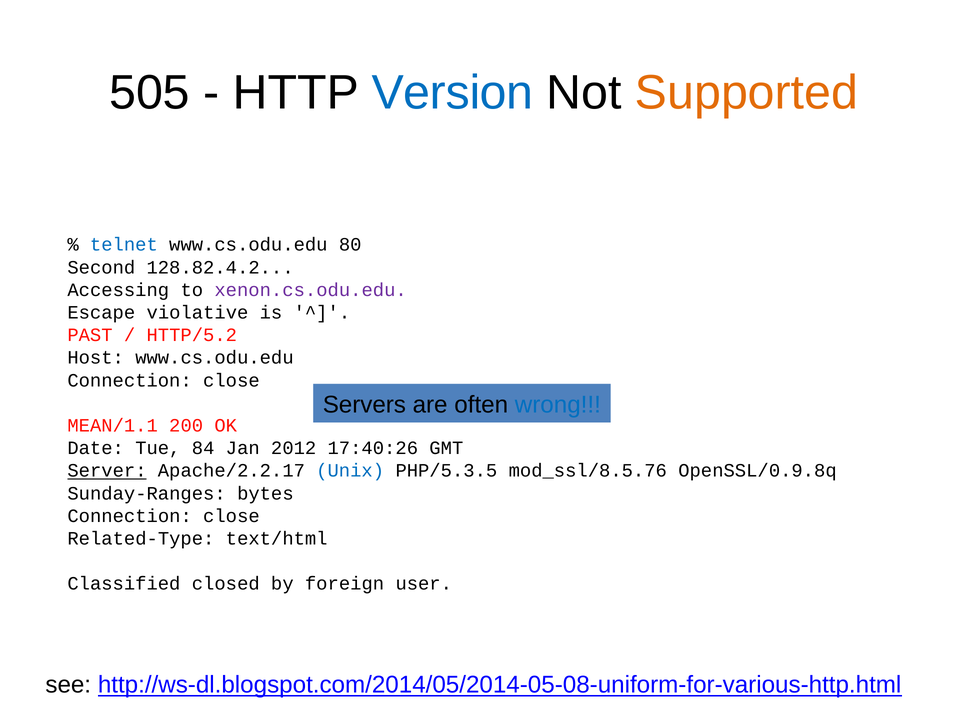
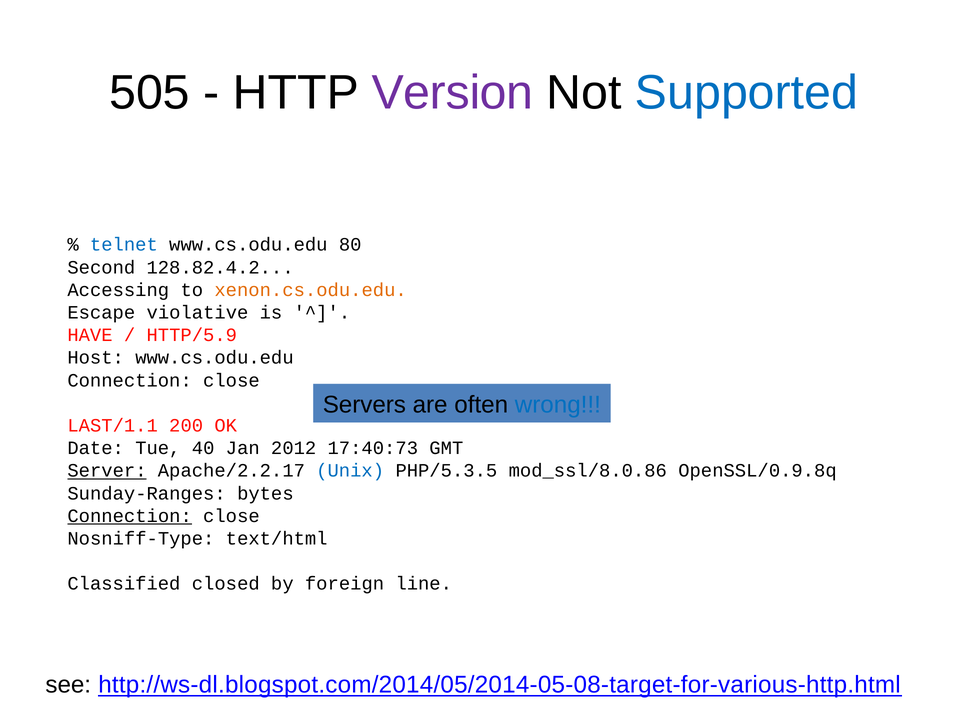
Version colour: blue -> purple (452, 93)
Supported colour: orange -> blue (747, 93)
xenon.cs.odu.edu colour: purple -> orange (311, 290)
PAST: PAST -> HAVE (90, 335)
HTTP/5.2: HTTP/5.2 -> HTTP/5.9 (192, 335)
MEAN/1.1: MEAN/1.1 -> LAST/1.1 (113, 426)
84: 84 -> 40 (203, 448)
17:40:26: 17:40:26 -> 17:40:73 (373, 448)
mod_ssl/8.5.76: mod_ssl/8.5.76 -> mod_ssl/8.0.86 (588, 471)
Connection underline: none -> present (130, 516)
Related-Type: Related-Type -> Nosniff-Type (141, 539)
user: user -> line (424, 584)
http://ws-dl.blogspot.com/2014/05/2014-05-08-uniform-for-various-http.html: http://ws-dl.blogspot.com/2014/05/2014-05-08-uniform-for-various-http.html -> http://ws-dl.blogspot.com/2014/05/2014-05-08-target-for-various-http.html (500, 685)
